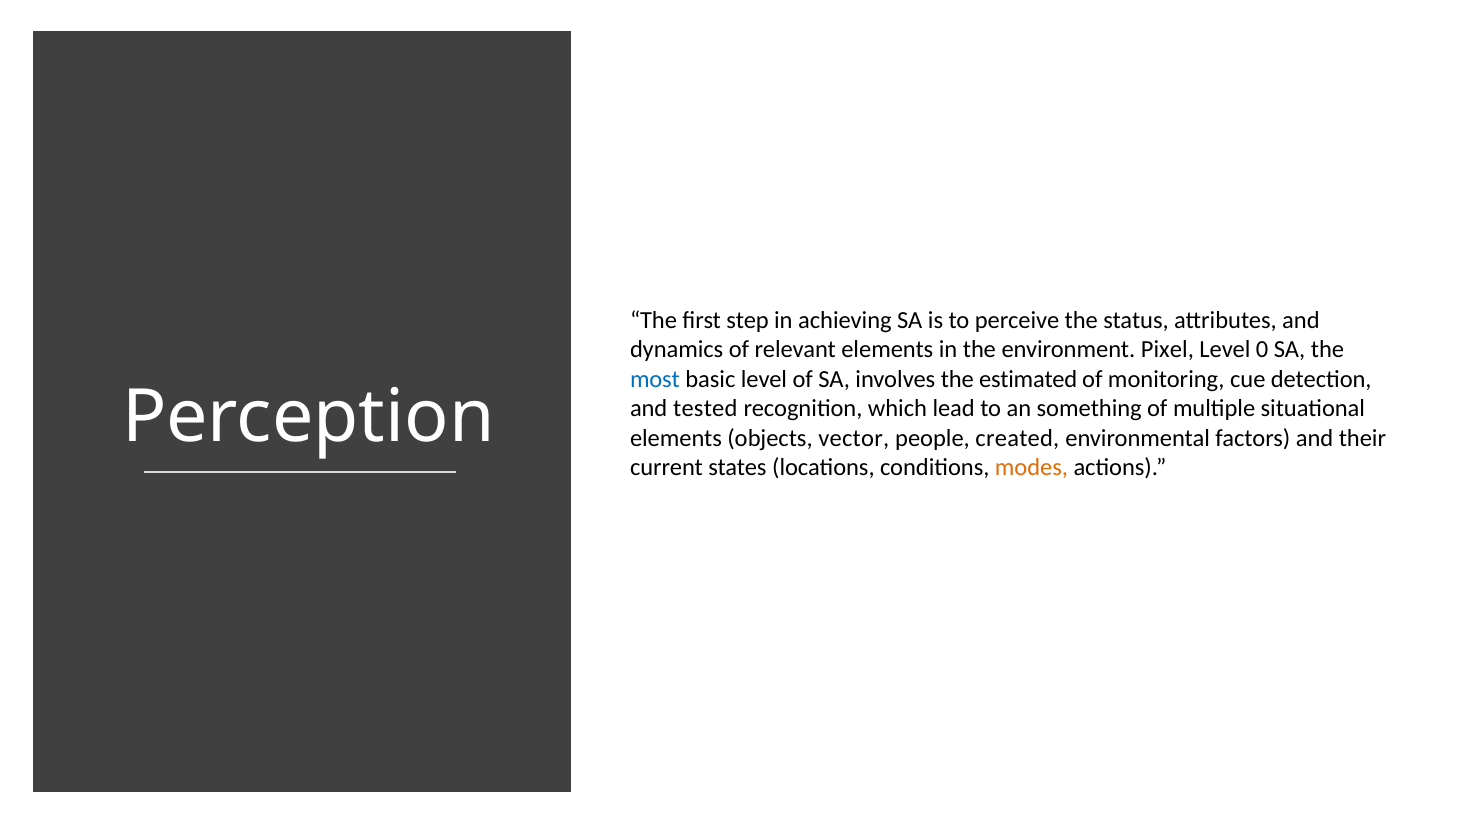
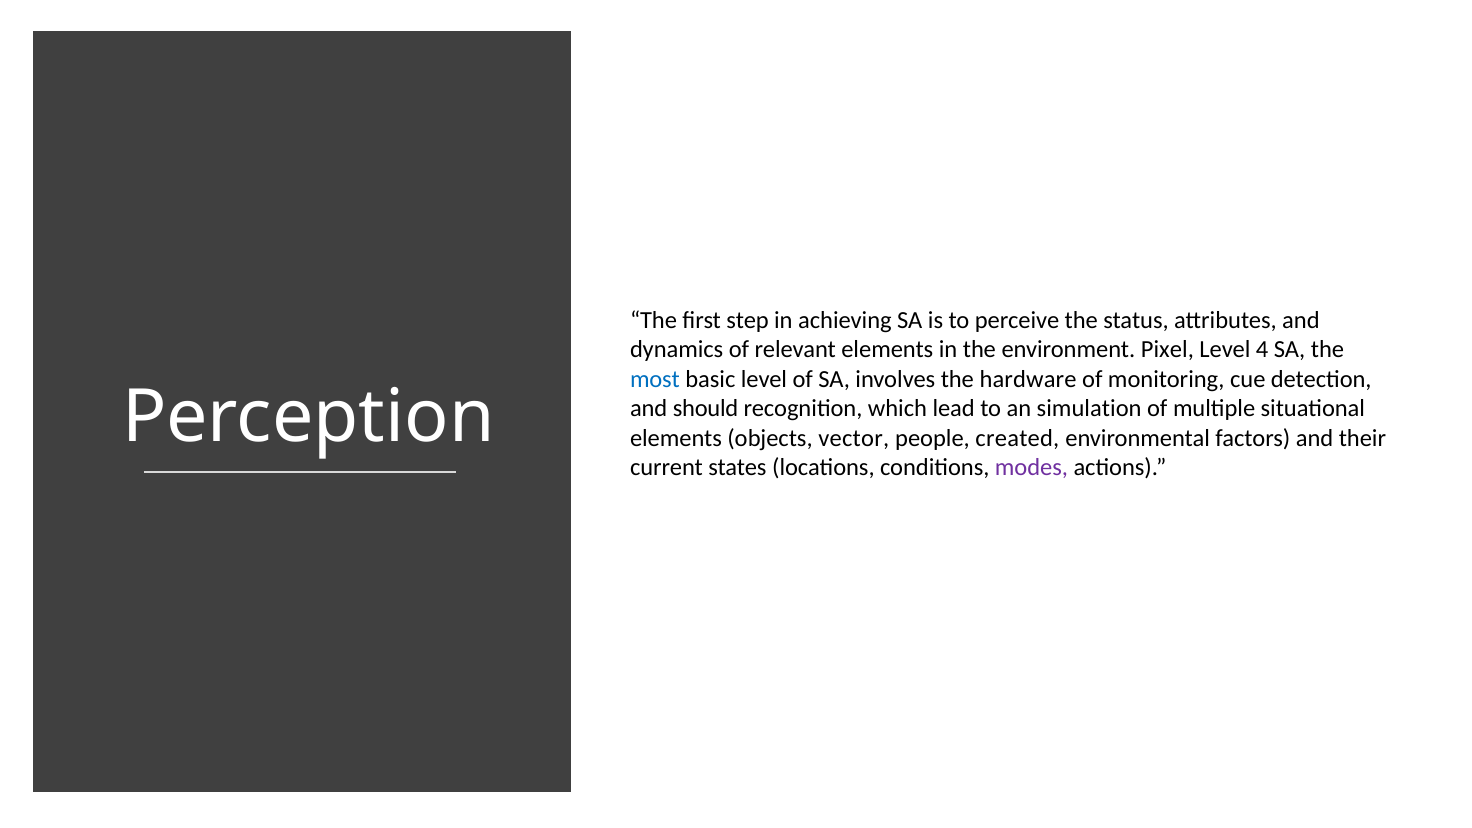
0: 0 -> 4 (1262, 350)
estimated: estimated -> hardware (1028, 379)
tested: tested -> should (706, 409)
something: something -> simulation (1089, 409)
modes colour: orange -> purple (1031, 468)
